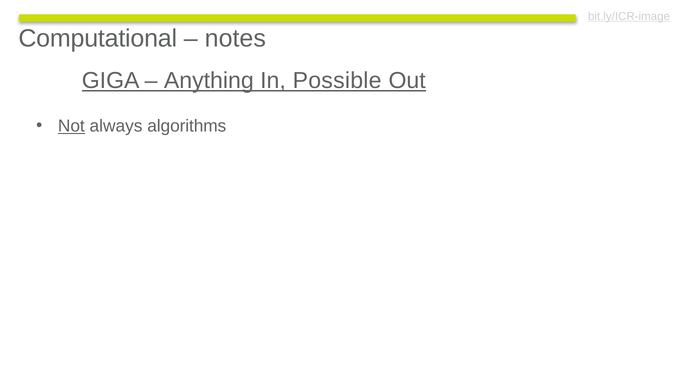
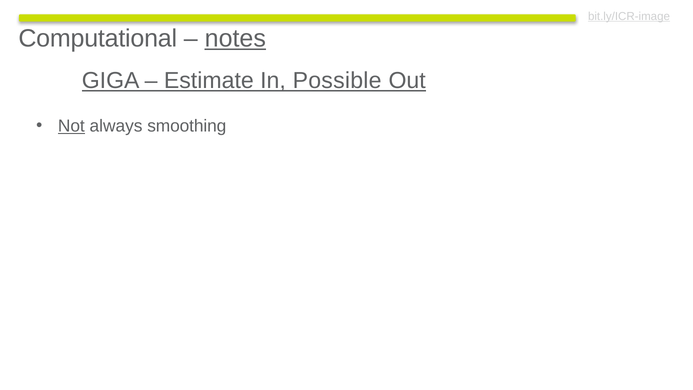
notes underline: none -> present (235, 38)
Anything: Anything -> Estimate (209, 81)
algorithms: algorithms -> smoothing (187, 126)
